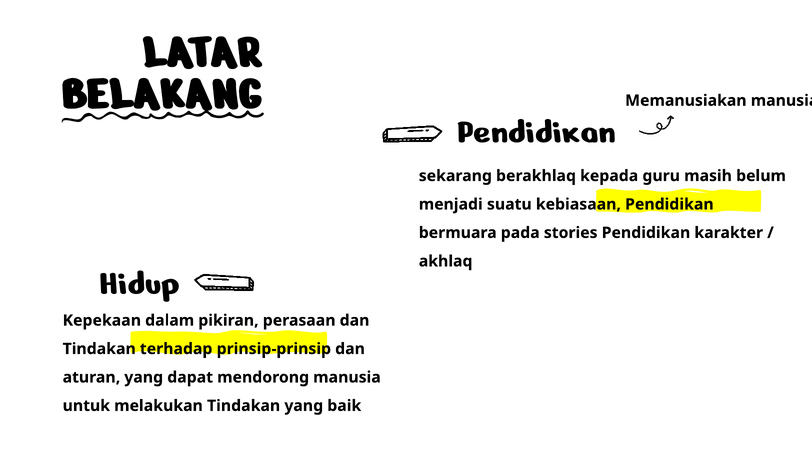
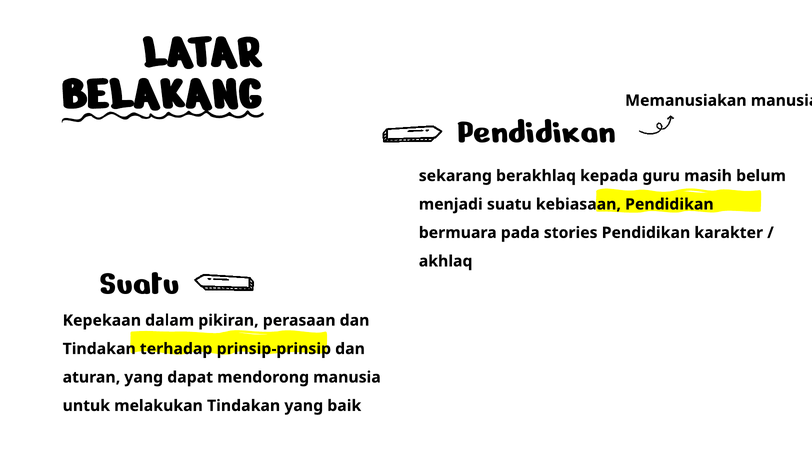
Hidup: Hidup -> Suatu (140, 282)
